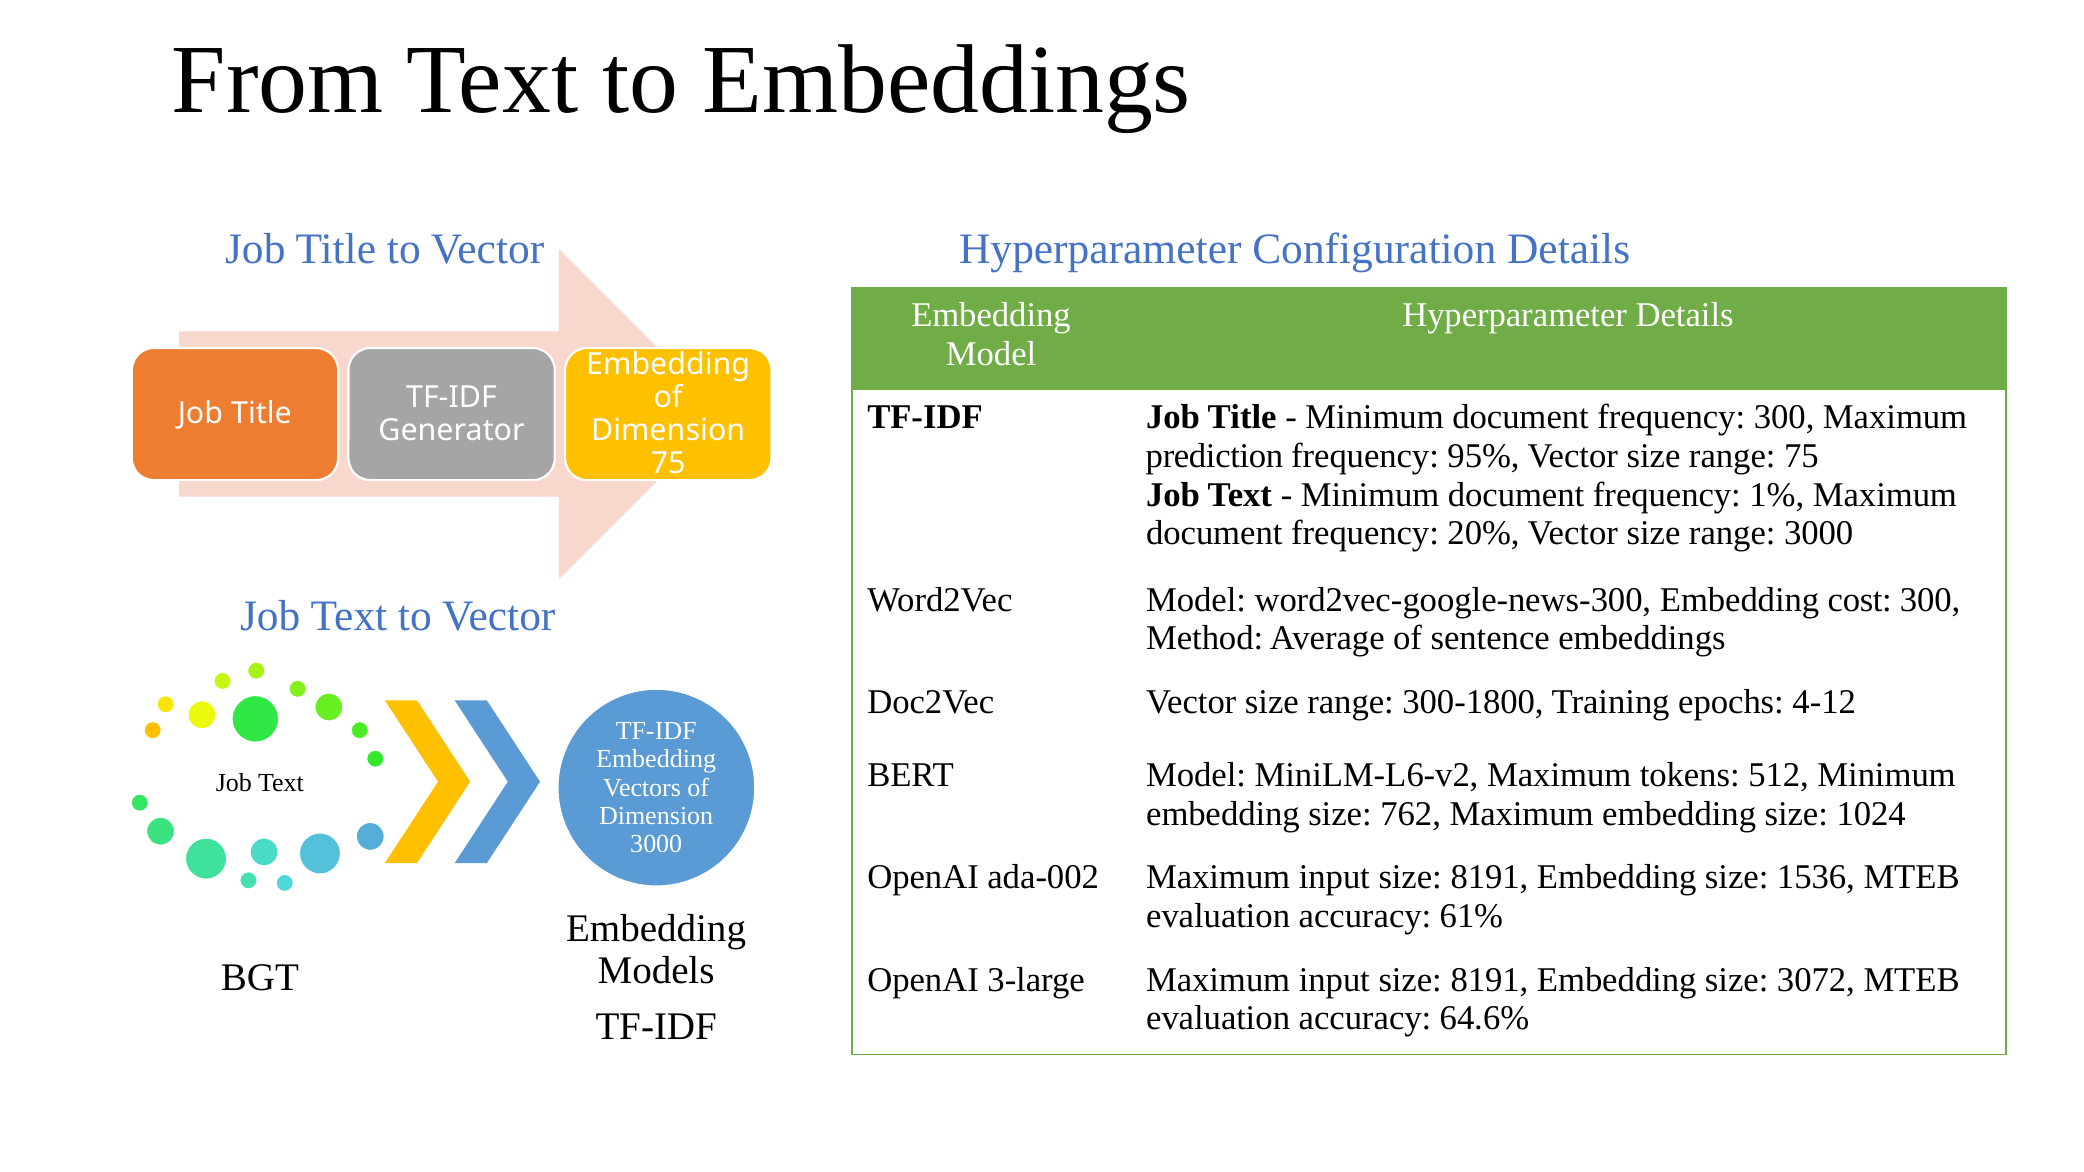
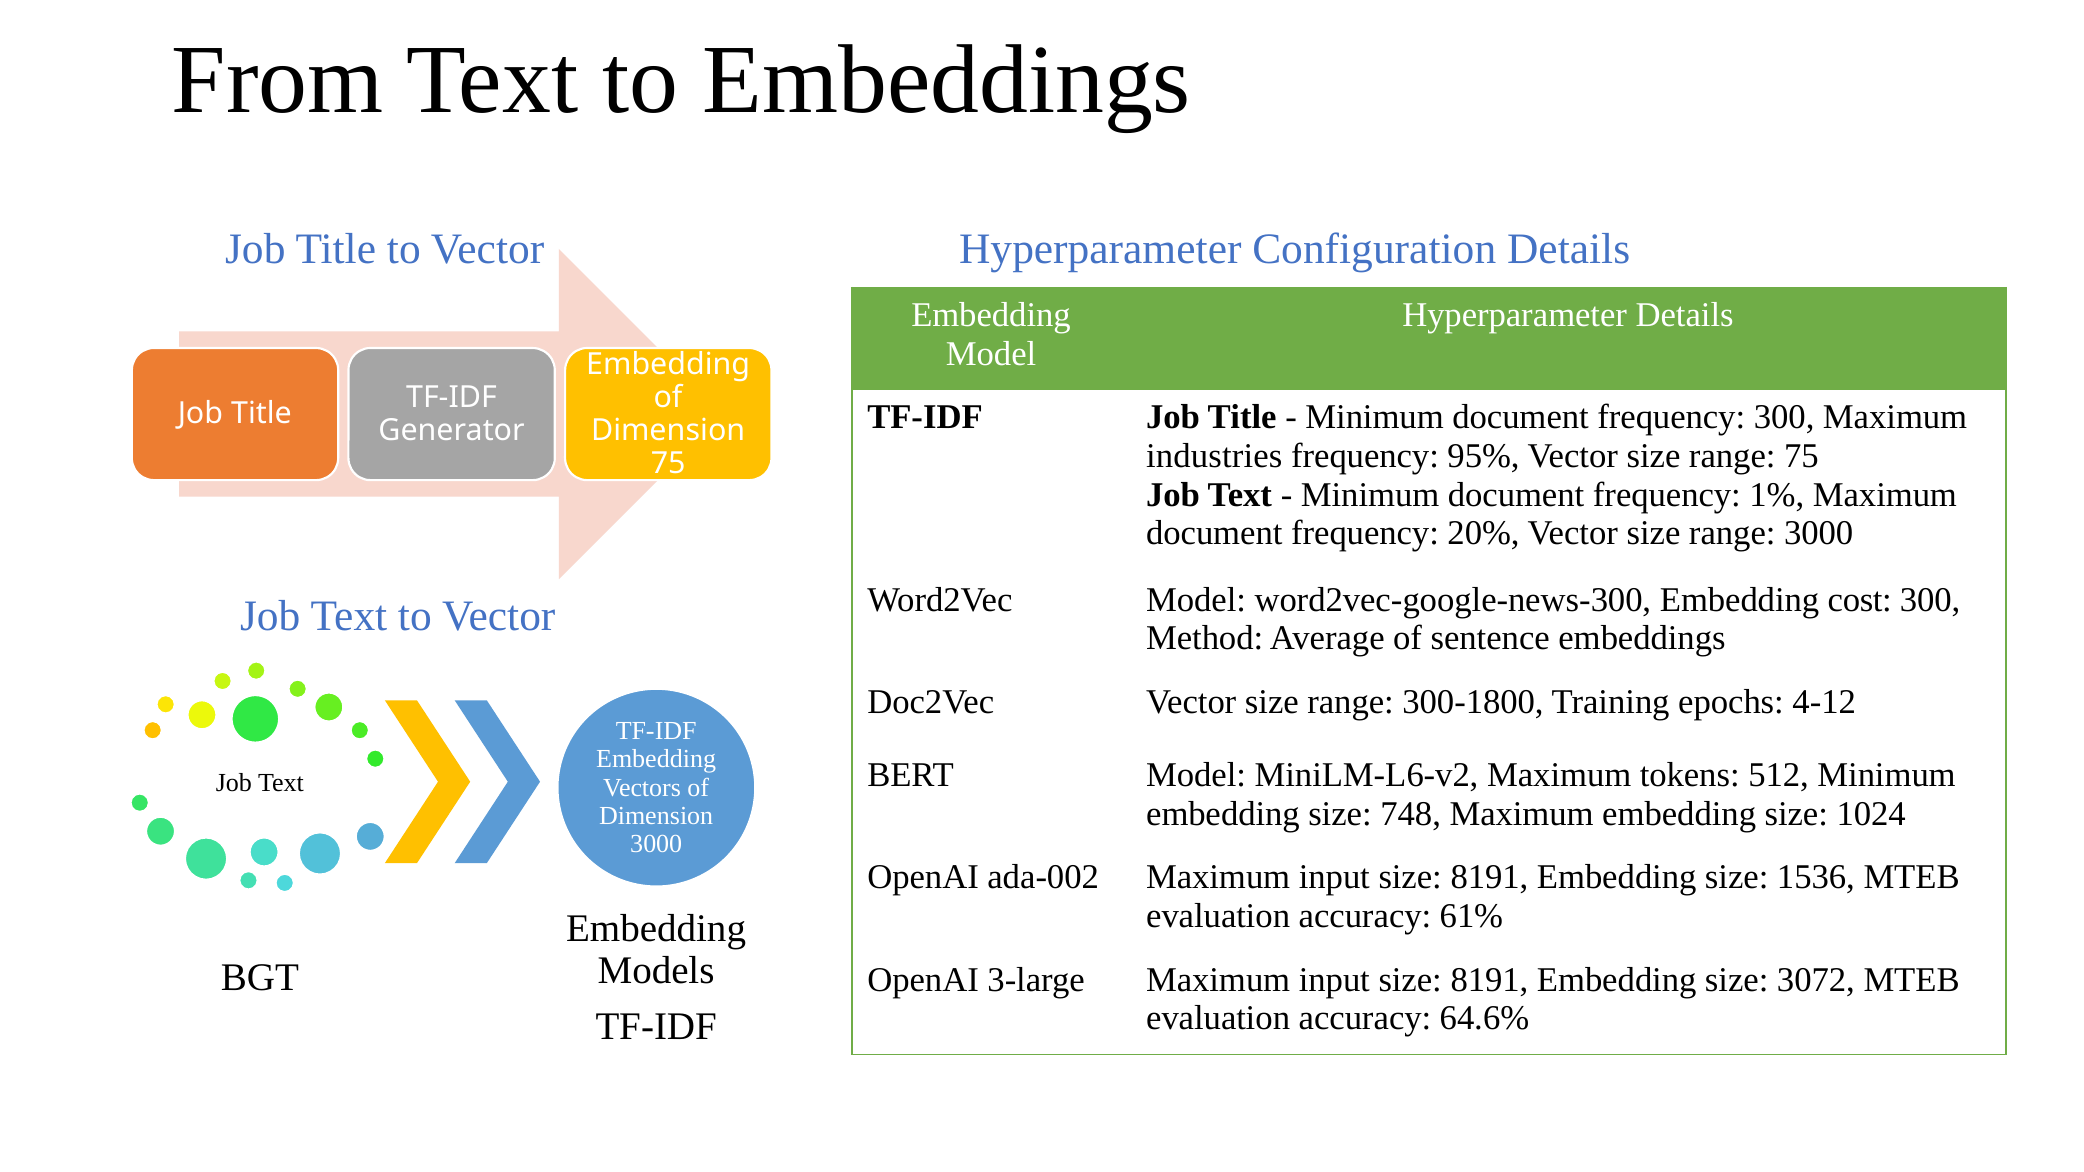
prediction: prediction -> industries (1214, 456)
762: 762 -> 748 (1411, 814)
